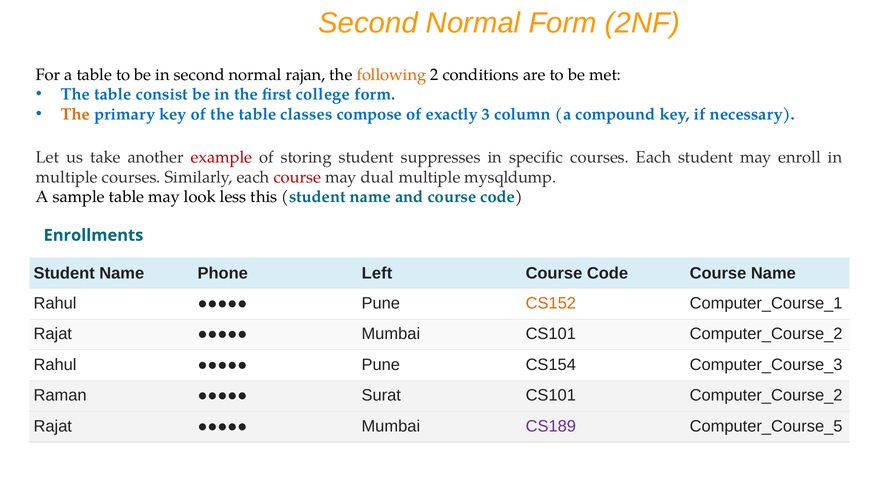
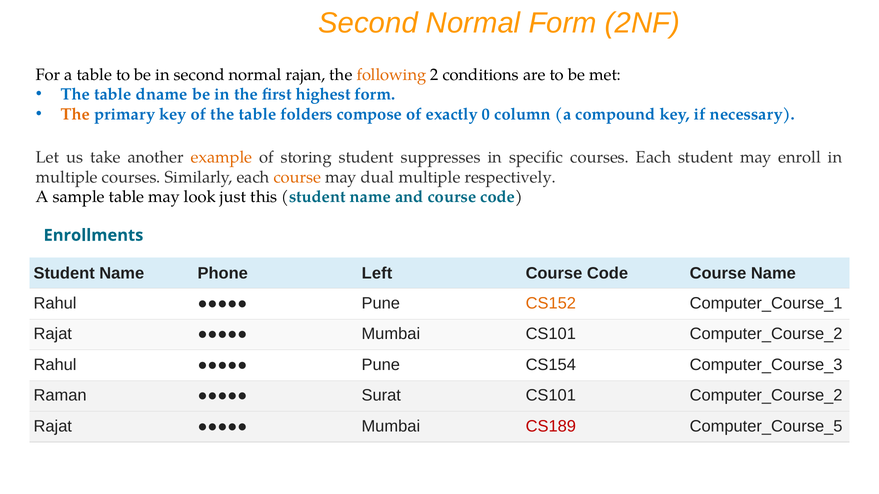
consist: consist -> dname (162, 94)
college: college -> highest (323, 94)
classes: classes -> folders (307, 114)
3: 3 -> 0 (486, 114)
example colour: red -> orange (222, 158)
course colour: red -> orange (297, 177)
mysqldump: mysqldump -> respectively (510, 177)
less: less -> just (233, 197)
CS189 colour: purple -> red (551, 427)
